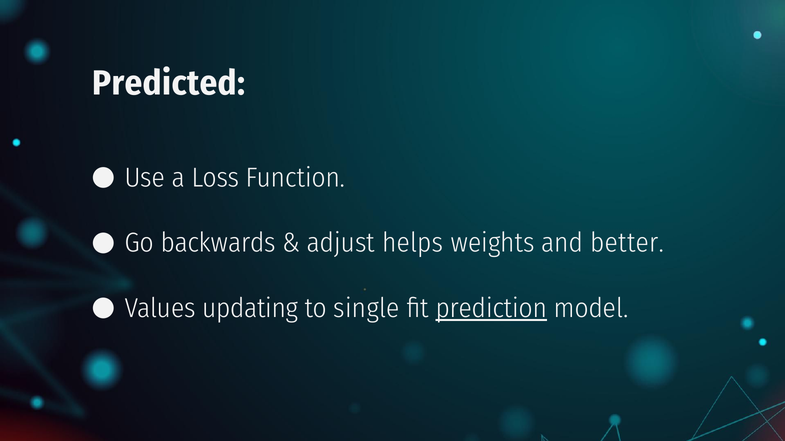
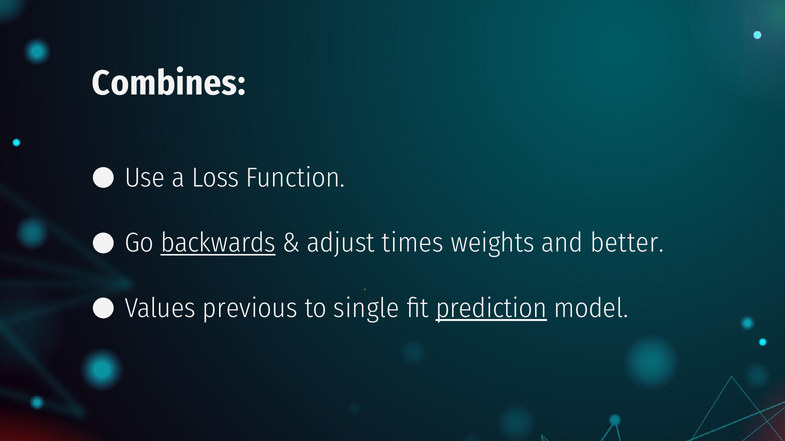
Predicted: Predicted -> Combines (169, 83)
backwards underline: none -> present (218, 243)
helps: helps -> times (413, 243)
updating: updating -> previous (250, 309)
